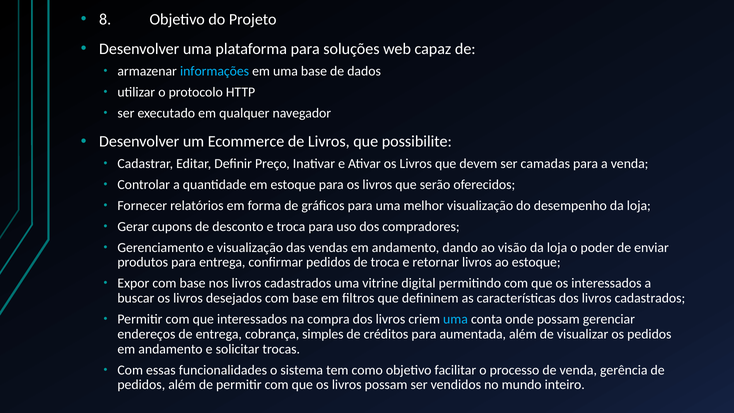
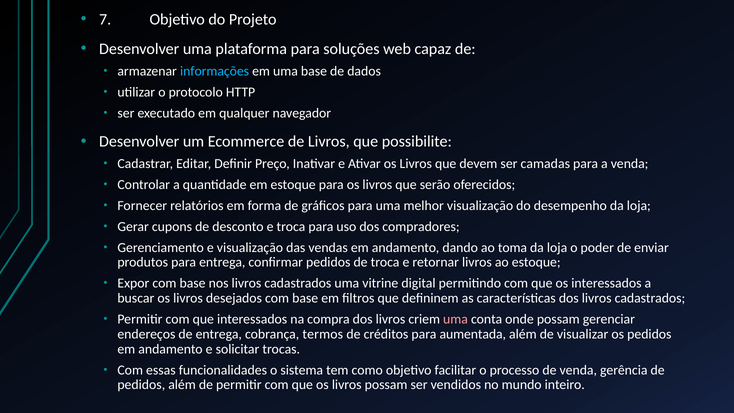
8: 8 -> 7 (105, 19)
visão: visão -> toma (512, 248)
uma colour: light blue -> pink (456, 319)
simples: simples -> termos (323, 334)
